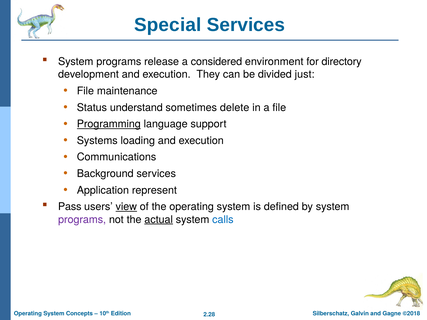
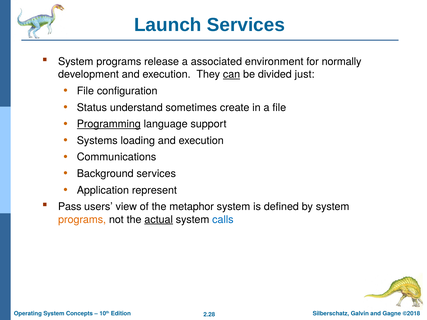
Special: Special -> Launch (168, 25)
considered: considered -> associated (216, 62)
directory: directory -> normally (342, 62)
can underline: none -> present (232, 75)
maintenance: maintenance -> configuration (127, 91)
delete: delete -> create (235, 108)
view underline: present -> none (126, 207)
the operating: operating -> metaphor (192, 207)
programs colour: purple -> orange (82, 220)
